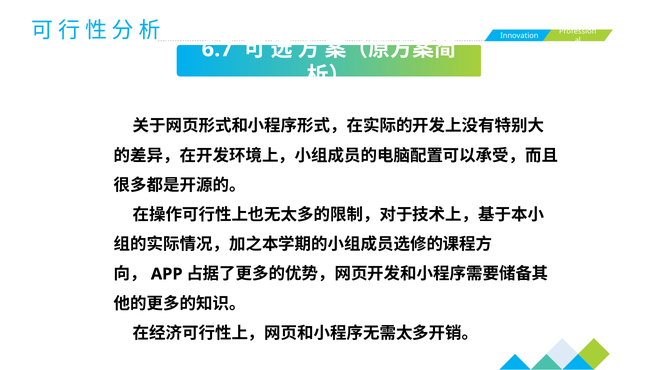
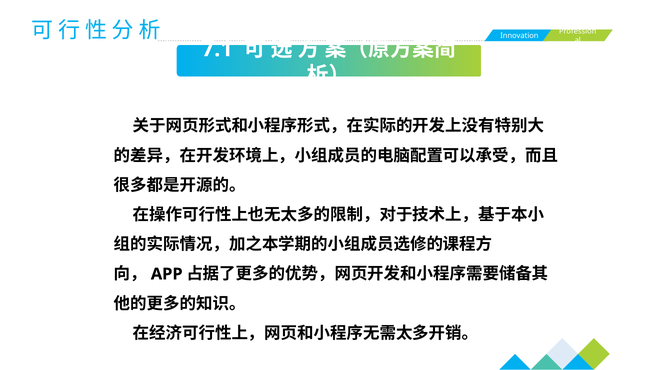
6.7: 6.7 -> 7.1 (217, 49)
